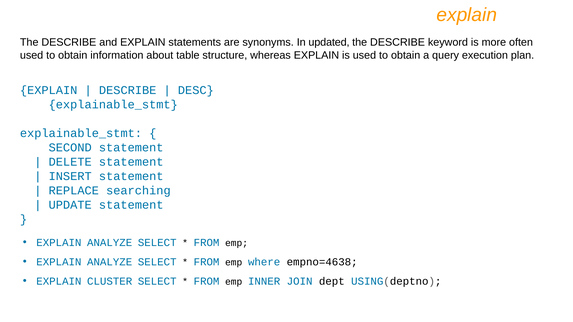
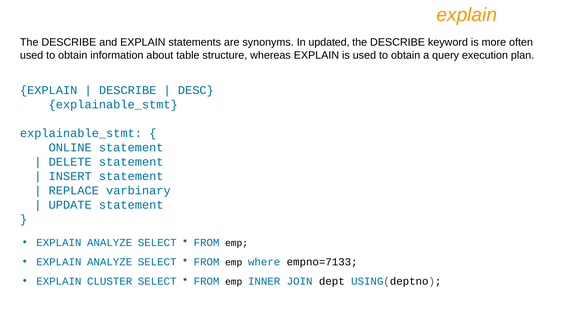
SECOND: SECOND -> ONLINE (70, 148)
searching: searching -> varbinary (138, 191)
empno=4638: empno=4638 -> empno=7133 (322, 262)
